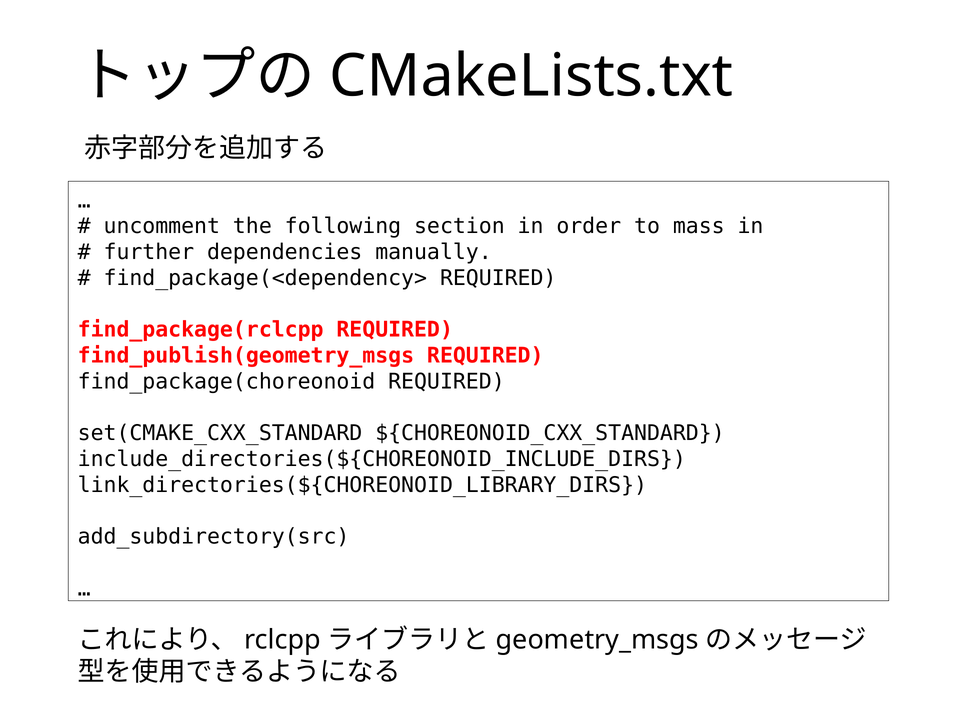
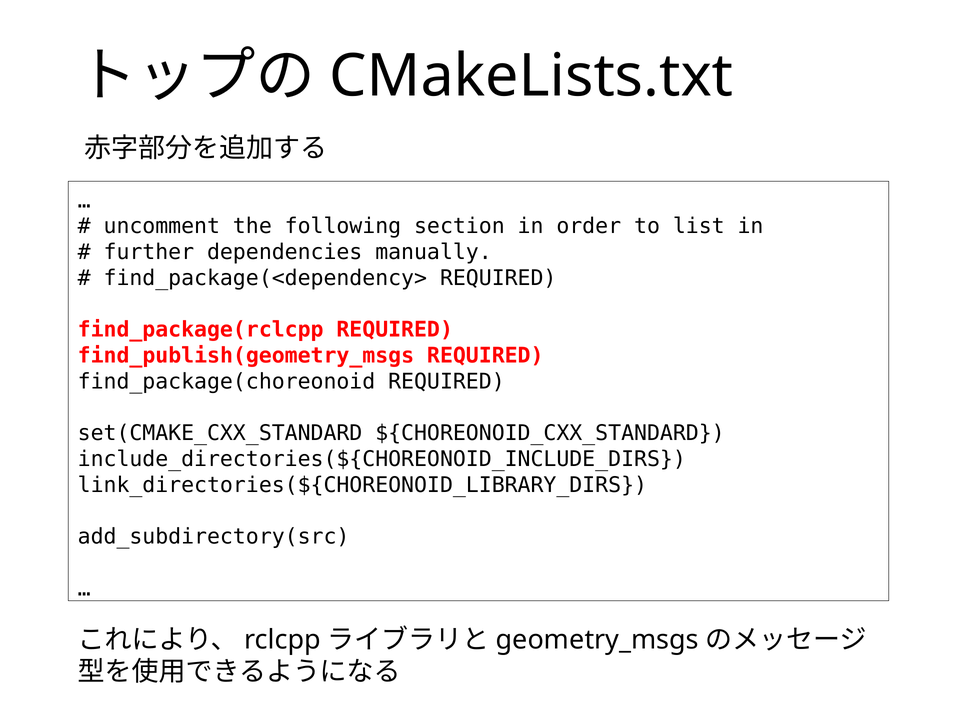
mass: mass -> list (699, 226)
